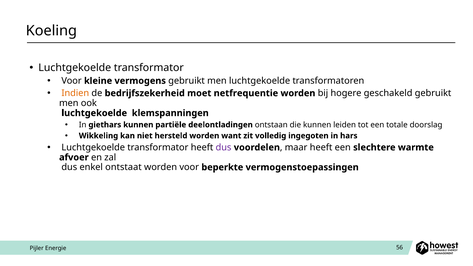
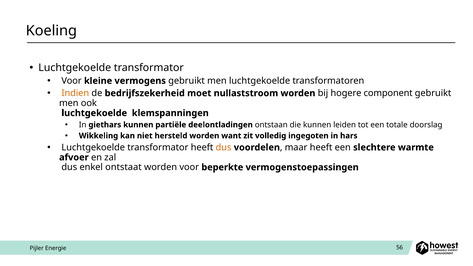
netfrequentie: netfrequentie -> nullaststroom (246, 93)
geschakeld: geschakeld -> component (388, 93)
dus colour: purple -> orange (224, 147)
